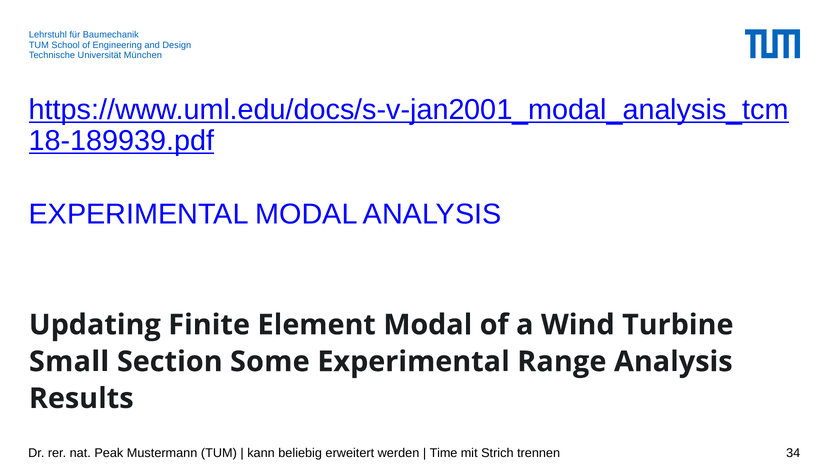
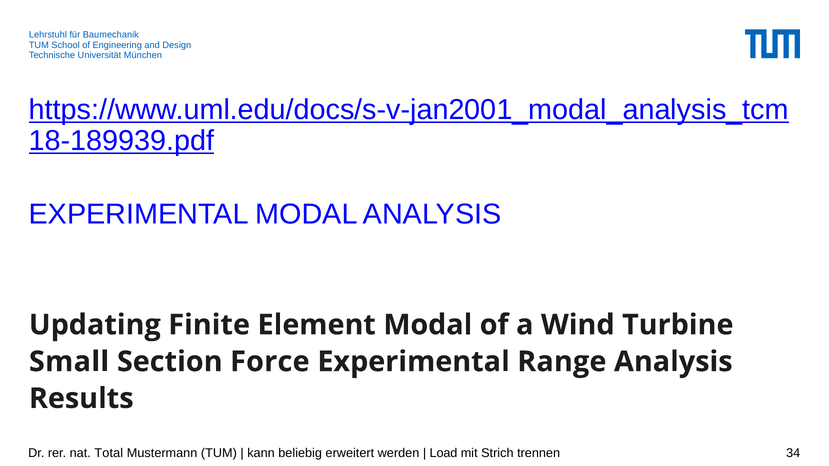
Some: Some -> Force (270, 362)
Peak: Peak -> Total (109, 453)
Time: Time -> Load (444, 453)
